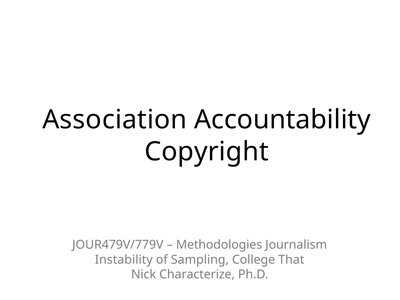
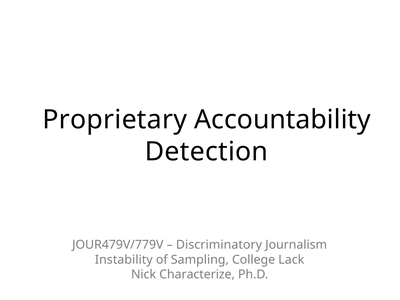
Association: Association -> Proprietary (115, 120)
Copyright: Copyright -> Detection (206, 152)
Methodologies: Methodologies -> Discriminatory (219, 245)
That: That -> Lack (291, 260)
